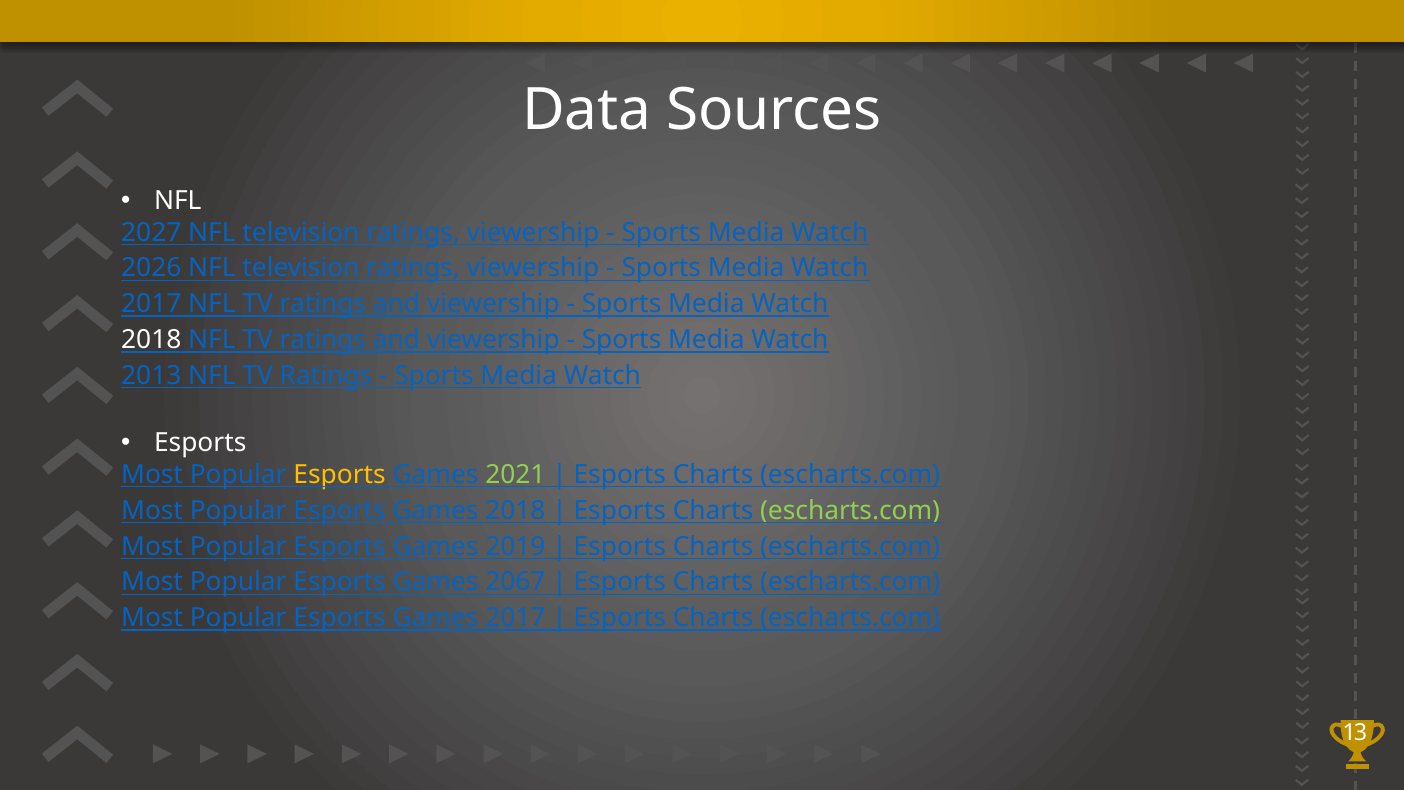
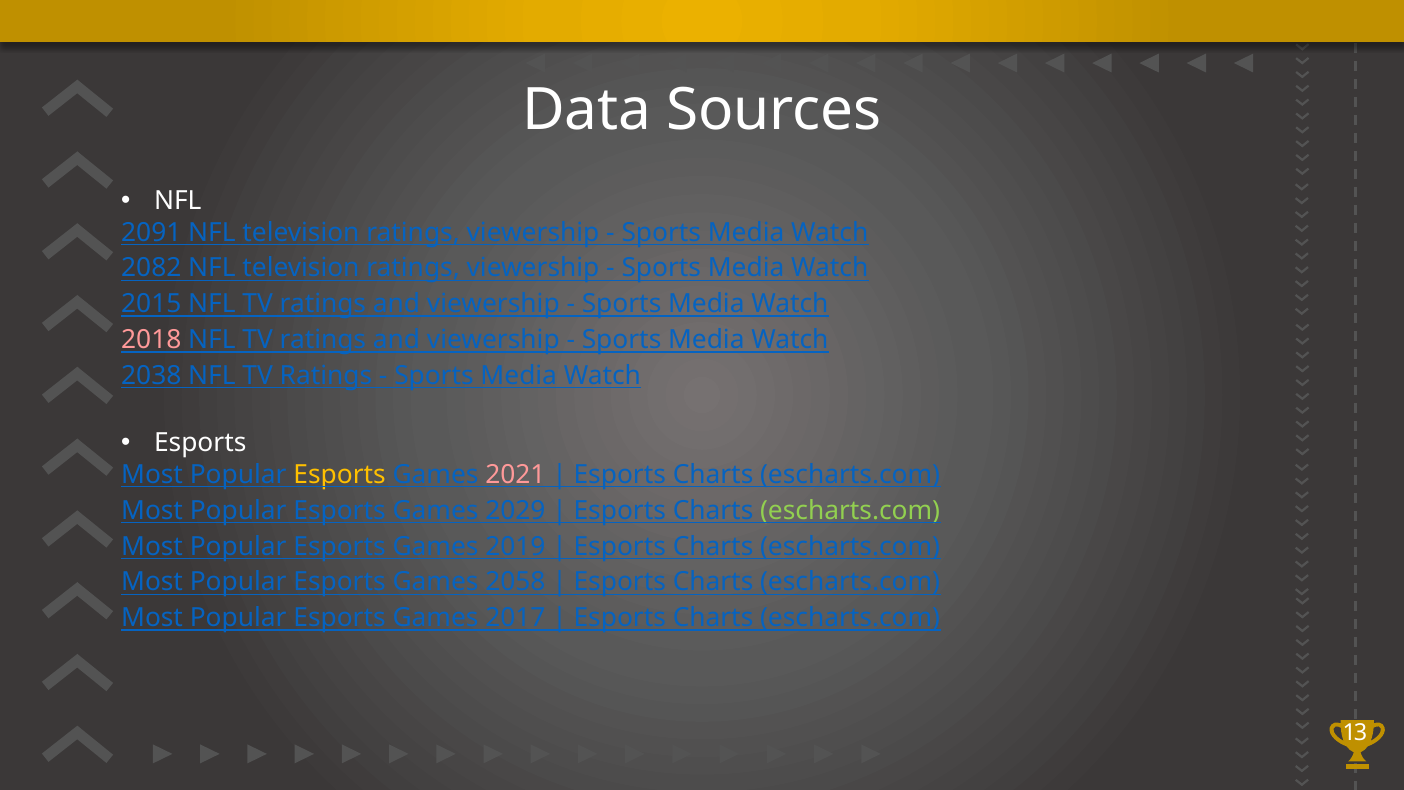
2027: 2027 -> 2091 (151, 232)
2026: 2026 -> 2082 (151, 268)
2017: 2017 -> 2015 (151, 304)
2018 colour: white -> pink (151, 340)
2013: 2013 -> 2038 (151, 376)
2021 colour: light green -> pink (515, 475)
Games 2018: 2018 -> 2029 (515, 510)
2067: 2067 -> 2058 (515, 582)
